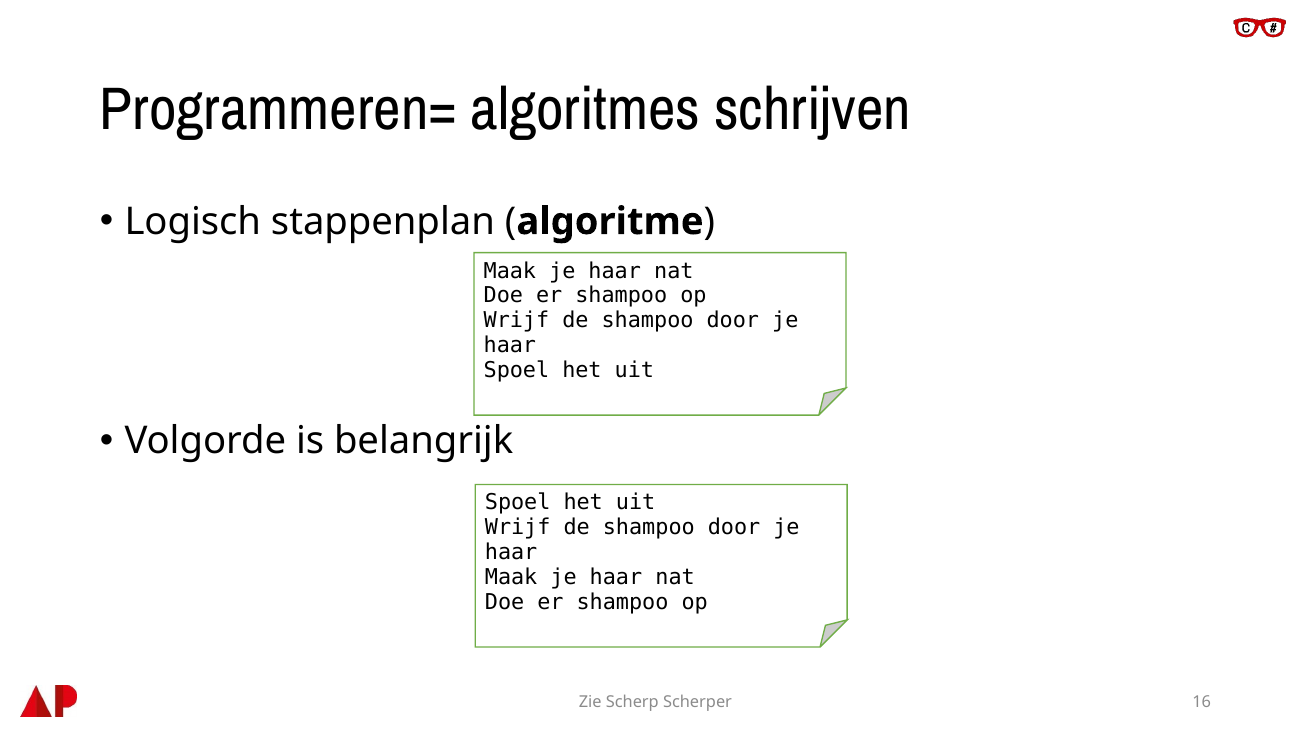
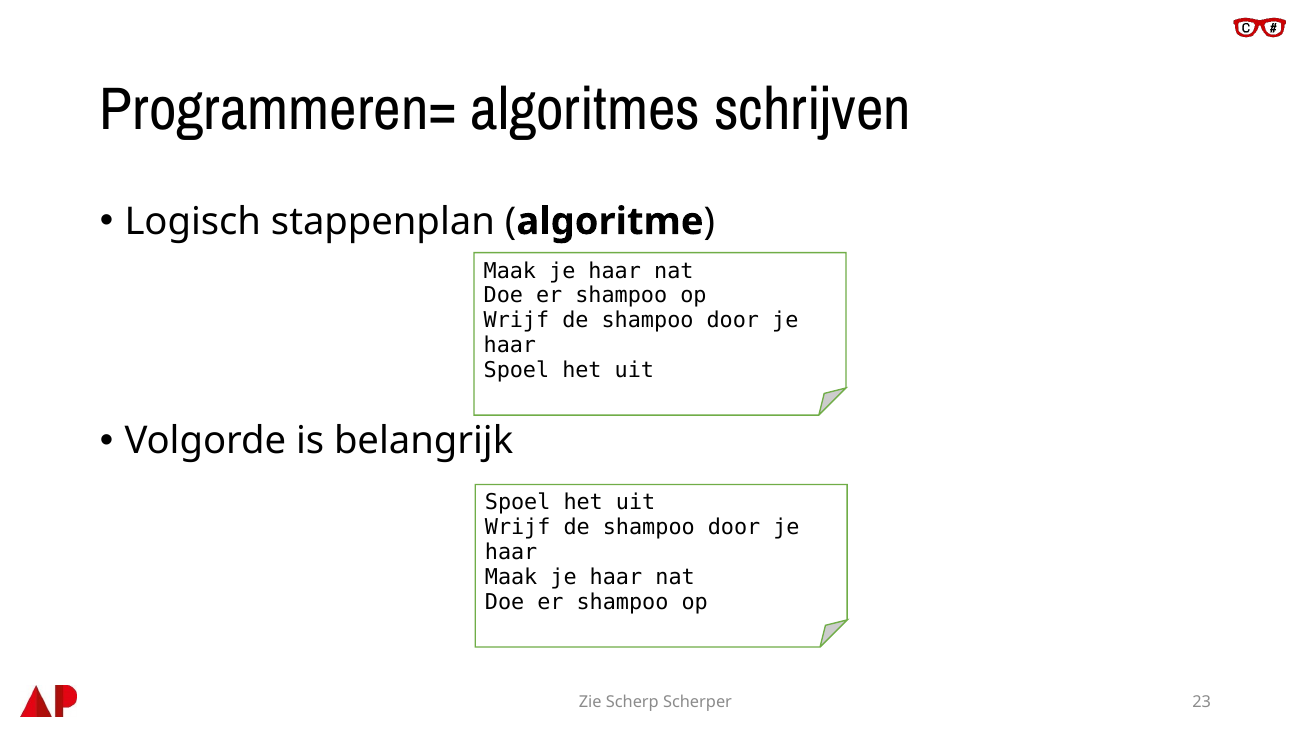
16: 16 -> 23 (1202, 703)
